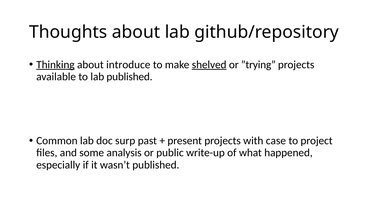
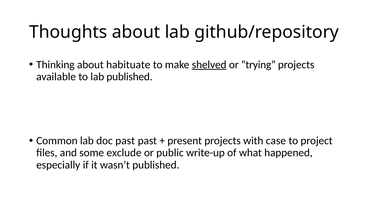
Thinking underline: present -> none (55, 65)
introduce: introduce -> habituate (128, 65)
doc surp: surp -> past (125, 141)
analysis: analysis -> exclude (124, 153)
